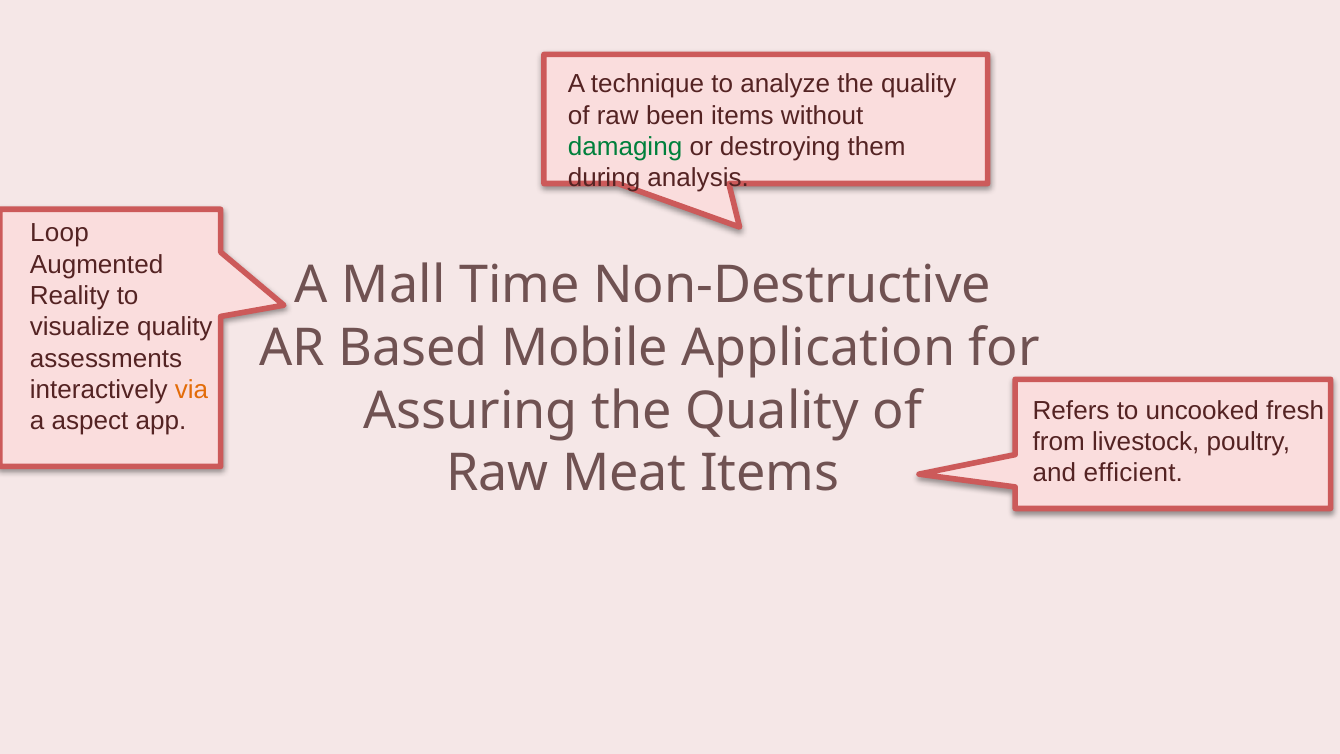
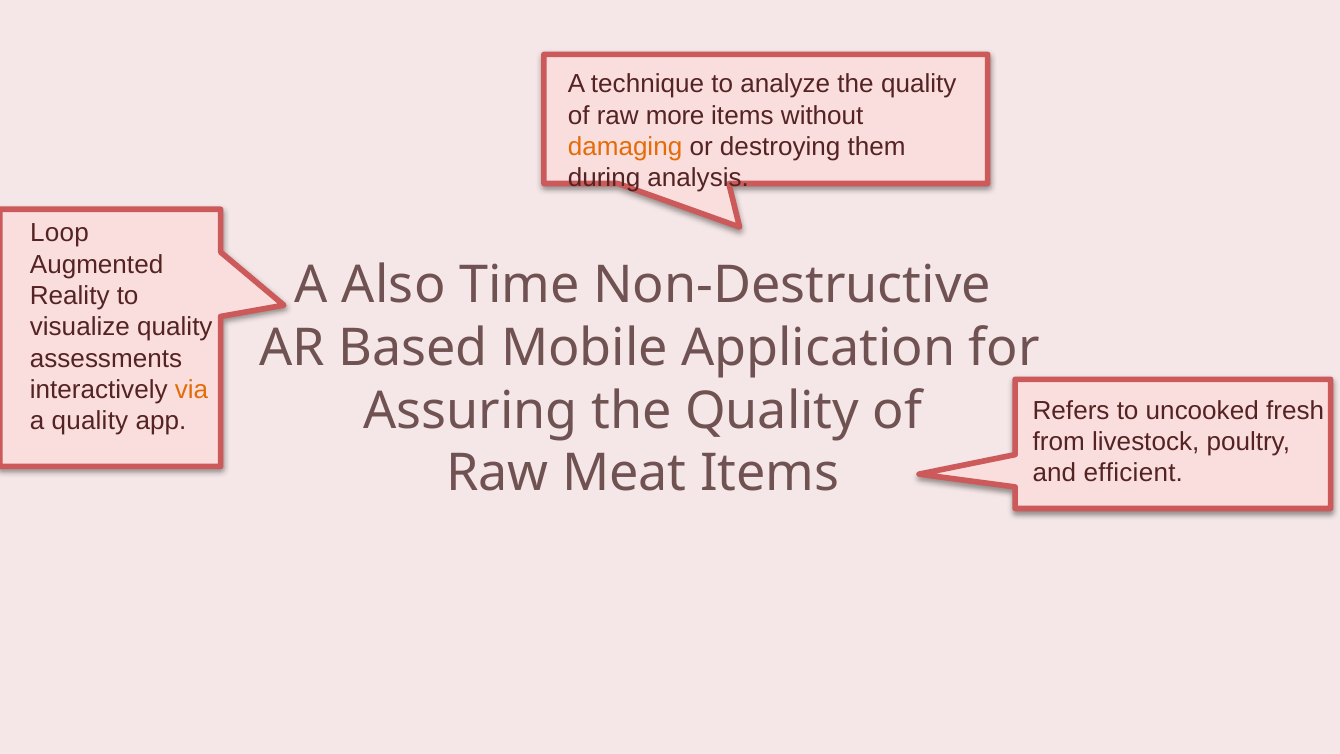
been: been -> more (675, 116)
damaging colour: green -> orange (625, 147)
Mall: Mall -> Also (394, 286)
a aspect: aspect -> quality (90, 421)
